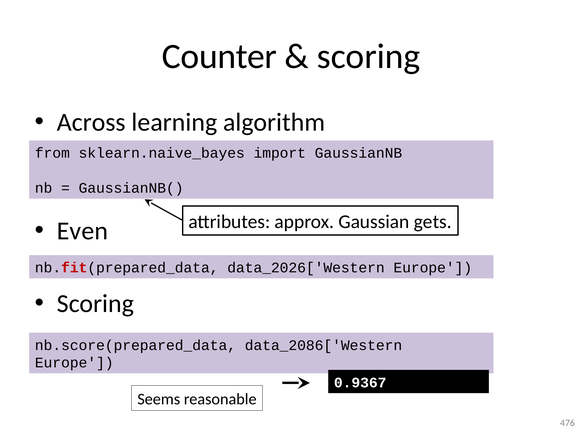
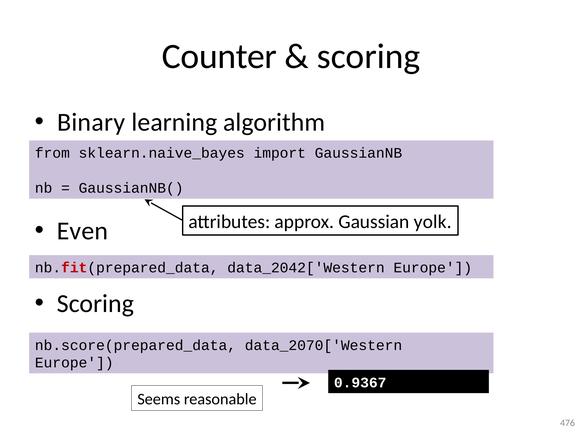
Across: Across -> Binary (91, 122)
gets: gets -> yolk (433, 222)
data_2026['Western: data_2026['Western -> data_2042['Western (306, 268)
data_2086['Western: data_2086['Western -> data_2070['Western (323, 345)
